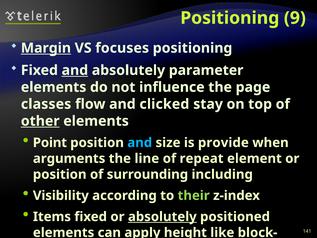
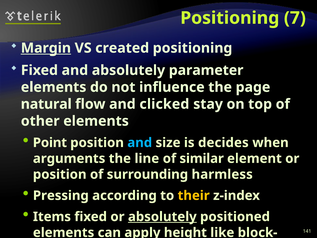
9: 9 -> 7 (295, 18)
focuses: focuses -> created (122, 48)
and underline: present -> none (75, 70)
classes: classes -> natural (46, 104)
other underline: present -> none (40, 121)
provide: provide -> decides (223, 143)
repeat: repeat -> similar (202, 158)
including: including -> harmless (222, 174)
Visibility: Visibility -> Pressing (61, 195)
their colour: light green -> yellow (194, 195)
